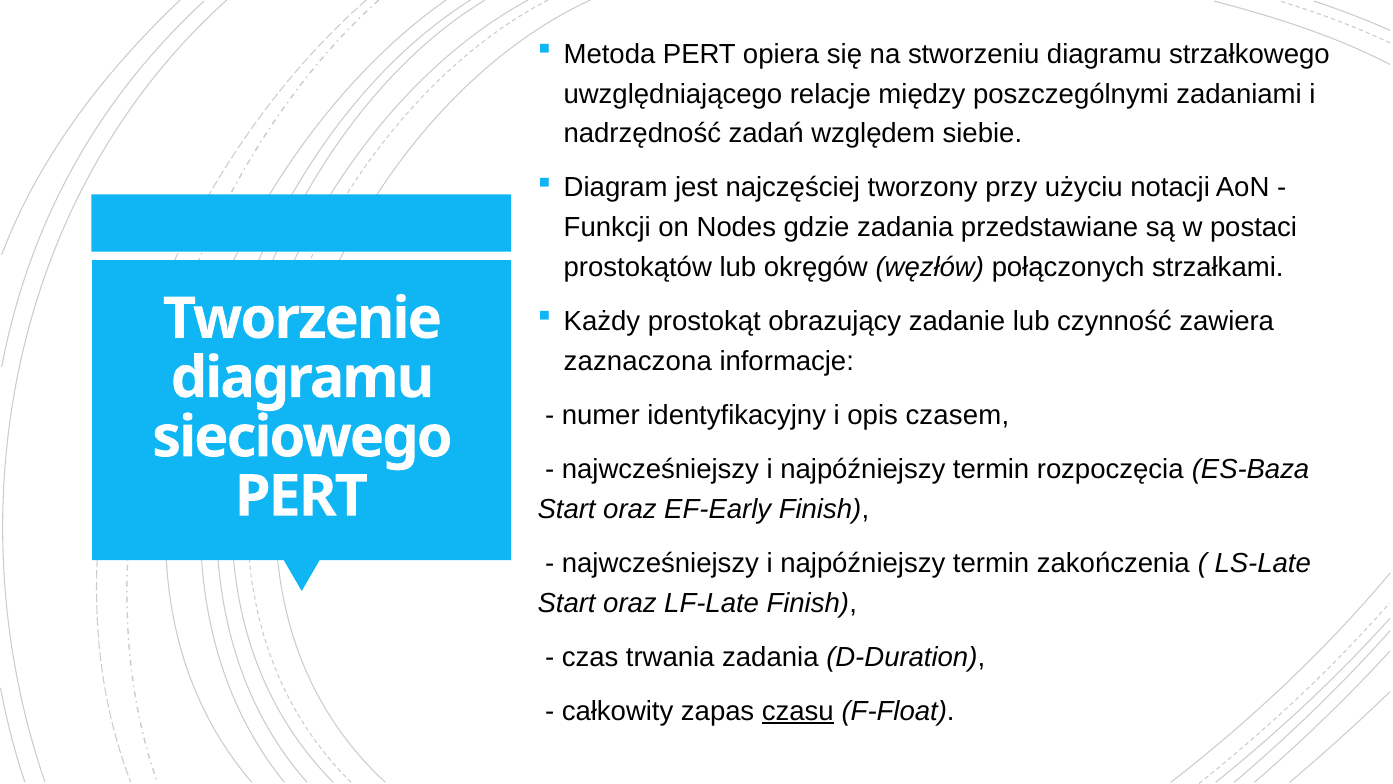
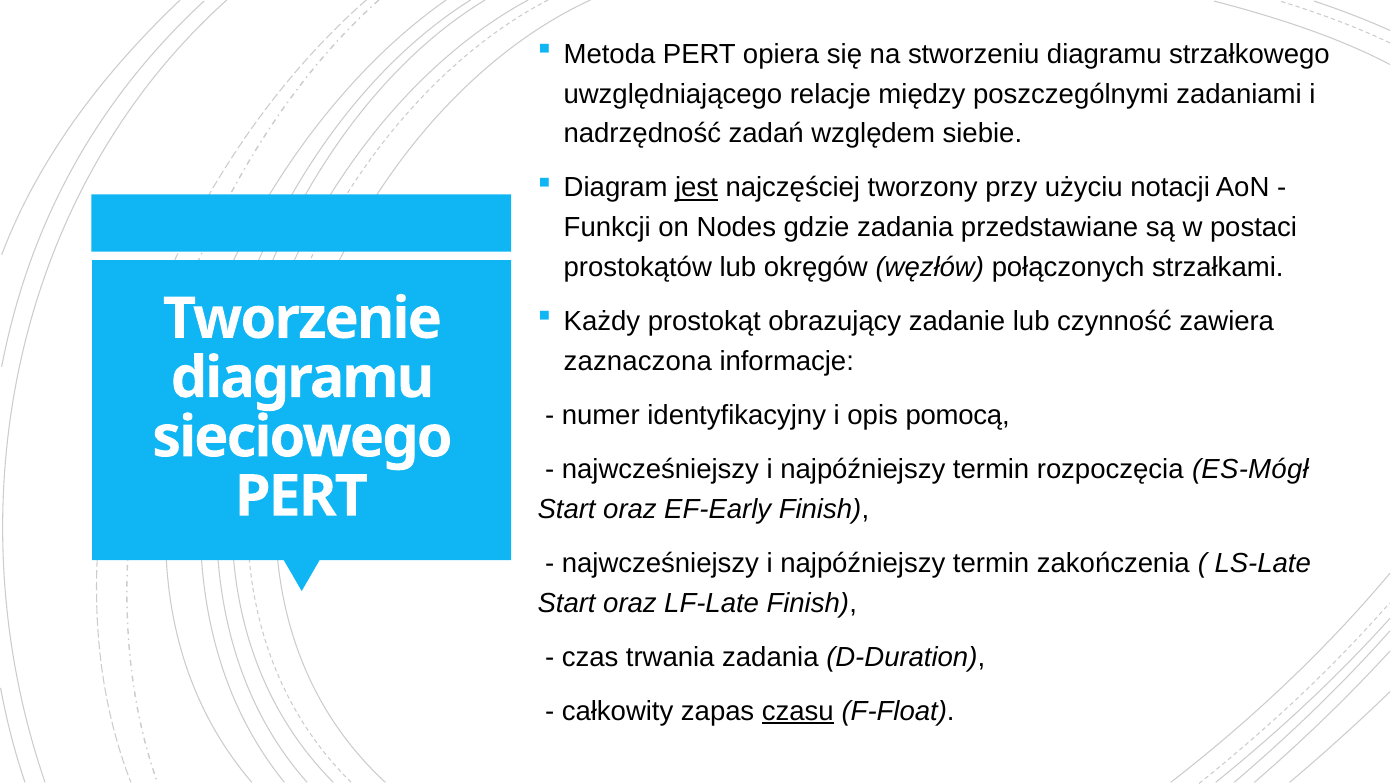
jest underline: none -> present (696, 188)
czasem: czasem -> pomocą (958, 415)
ES-Baza: ES-Baza -> ES-Mógł (1250, 469)
